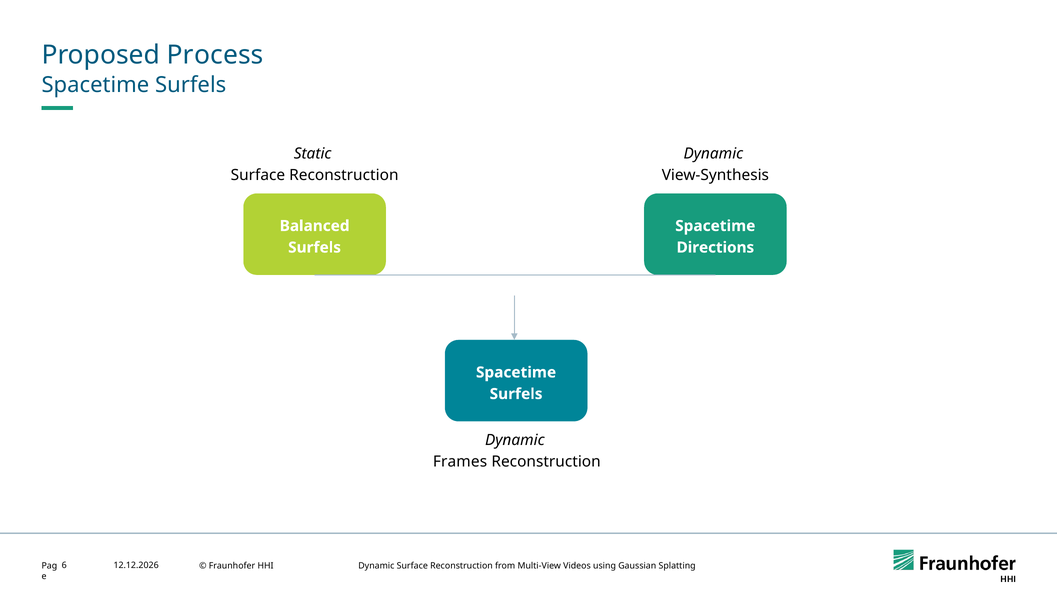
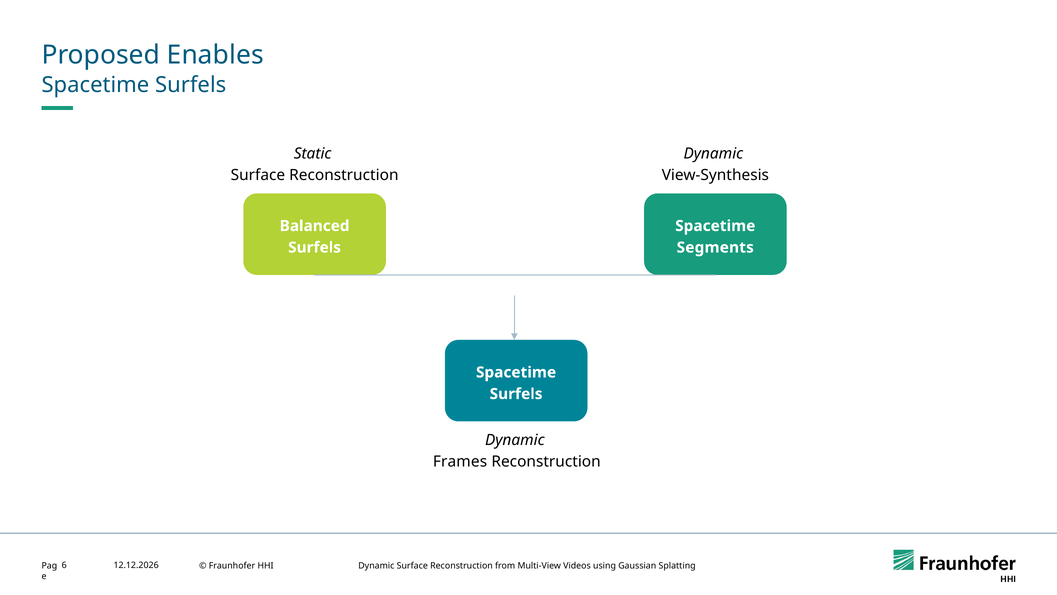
Process: Process -> Enables (215, 55)
Directions: Directions -> Segments (715, 247)
